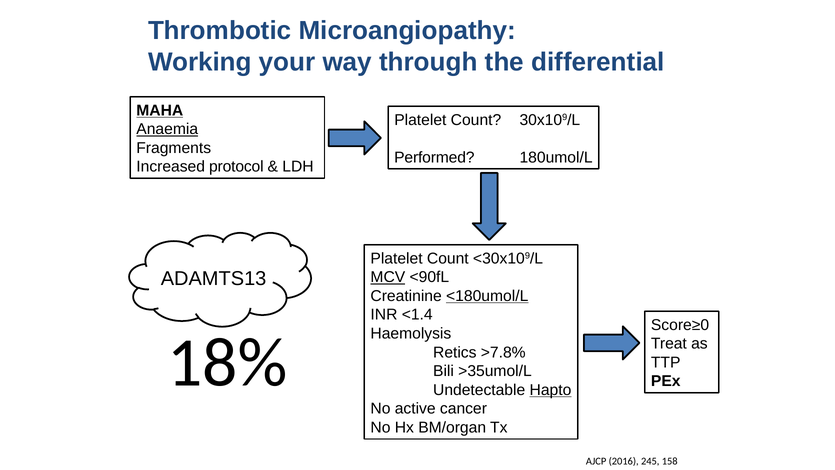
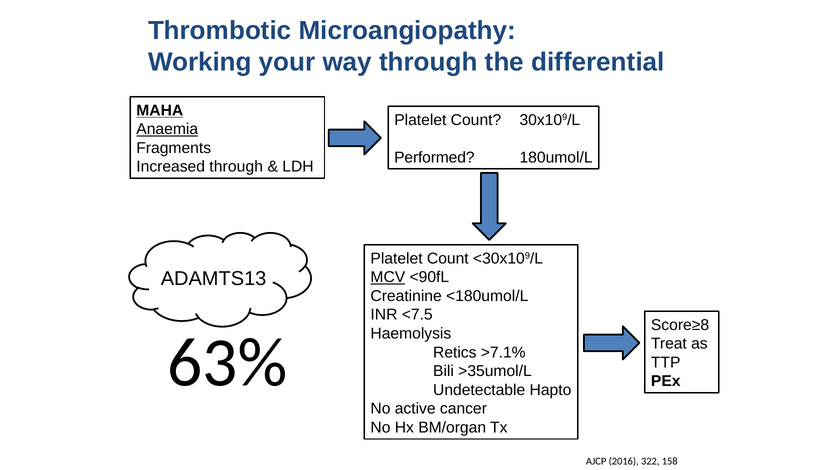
Increased protocol: protocol -> through (236, 167)
<180umol/L underline: present -> none (487, 296)
<1.4: <1.4 -> <7.5 (417, 315)
Score≥0: Score≥0 -> Score≥8 (680, 325)
18%: 18% -> 63% (227, 362)
>7.8%: >7.8% -> >7.1% (503, 352)
Hapto underline: present -> none (550, 390)
245: 245 -> 322 (650, 461)
